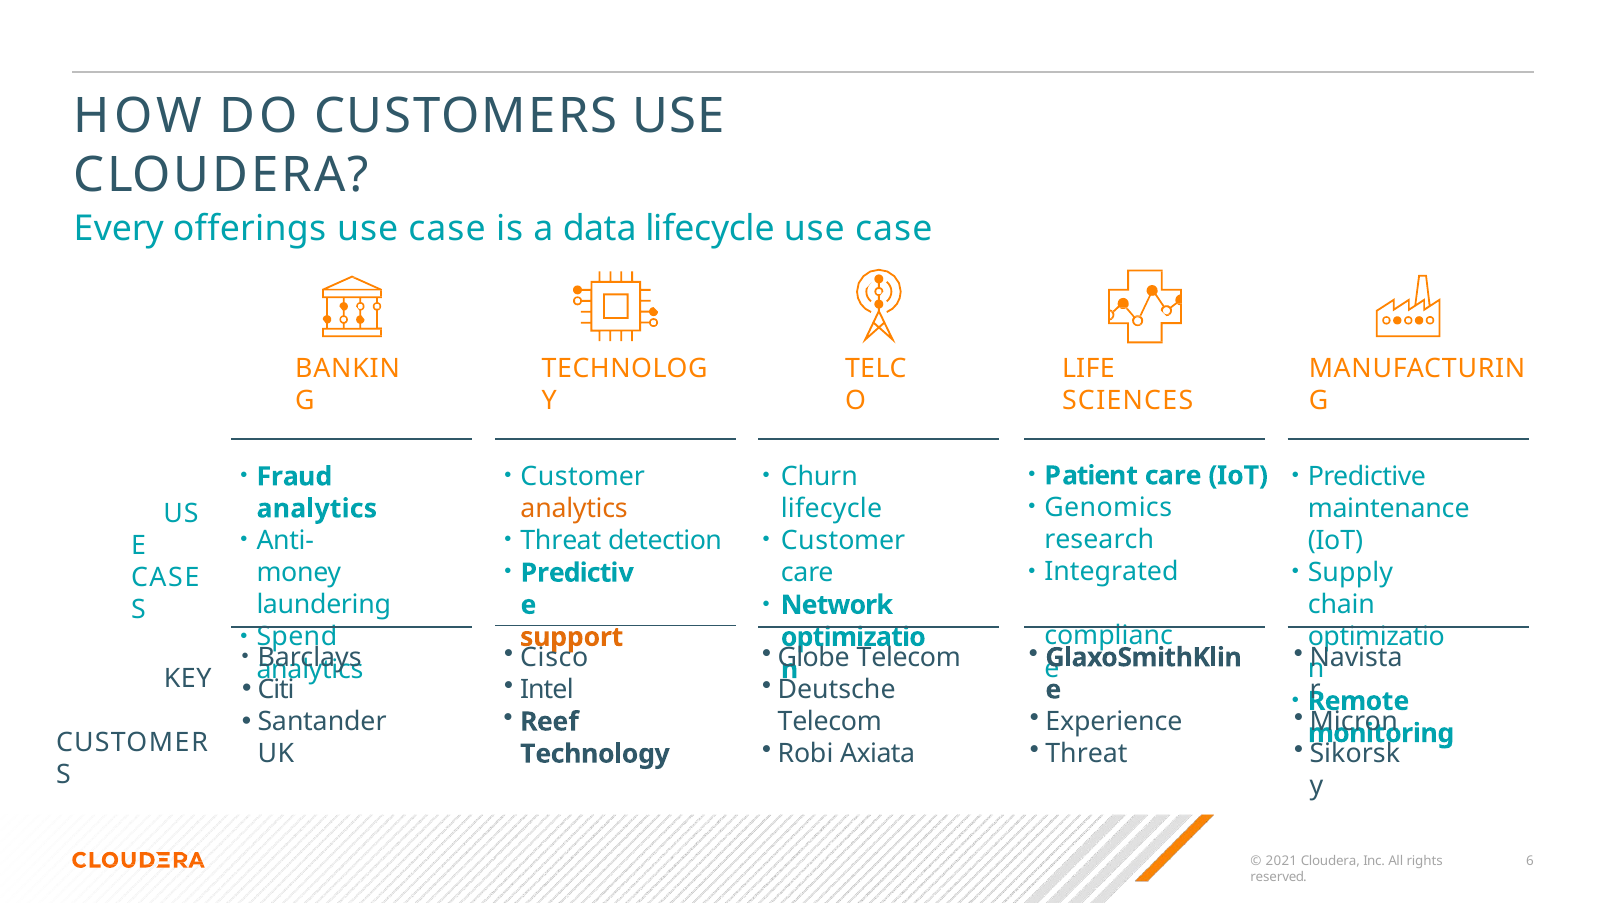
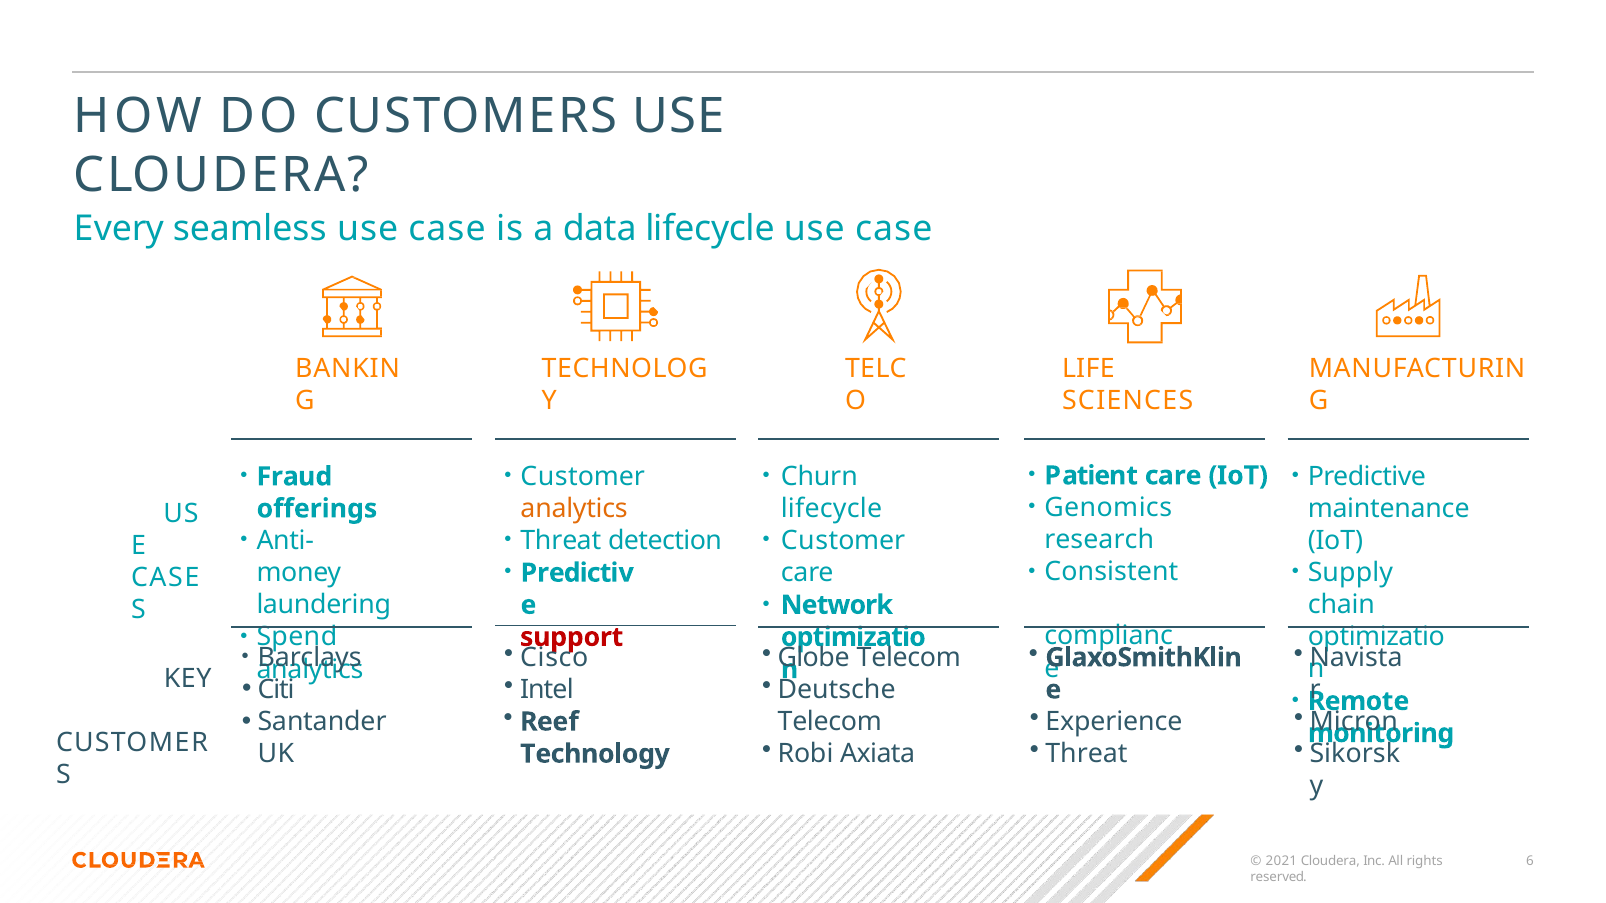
offerings: offerings -> seamless (250, 229)
analytics: analytics -> offerings (317, 509)
Integrated: Integrated -> Consistent (1111, 572)
support colour: orange -> red (572, 637)
